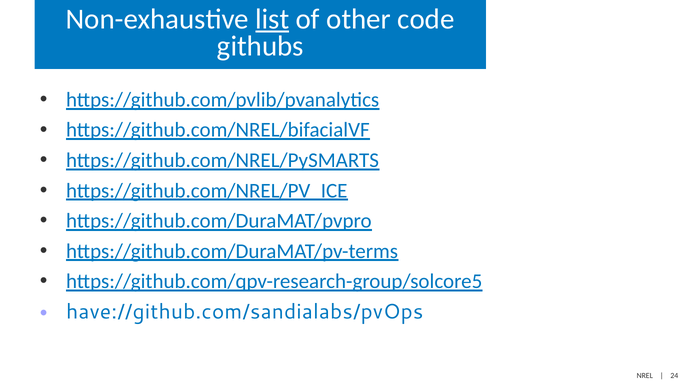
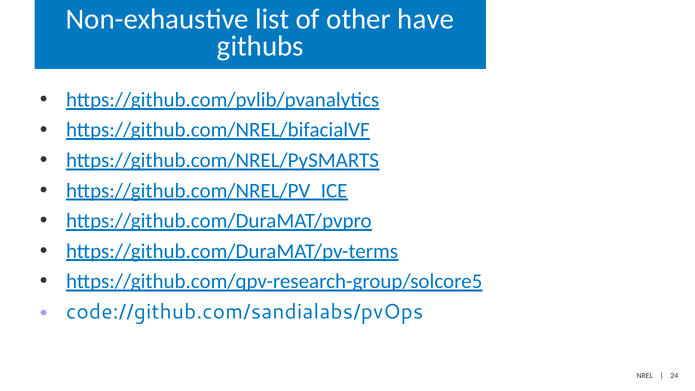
list underline: present -> none (272, 19)
code: code -> have (426, 19)
have://github.com/sandialabs/pvOps: have://github.com/sandialabs/pvOps -> code://github.com/sandialabs/pvOps (245, 312)
